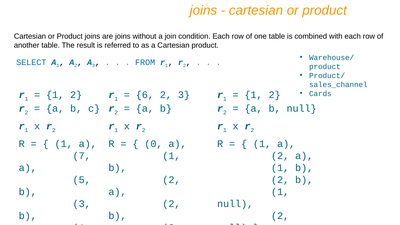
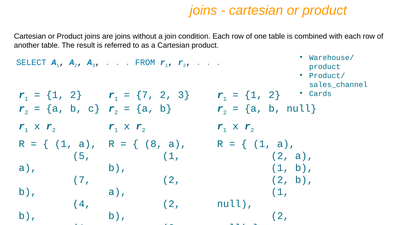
6: 6 -> 7 (145, 95)
0: 0 -> 8 (153, 144)
7: 7 -> 5 (82, 156)
5: 5 -> 7 (82, 180)
3: 3 -> 4 (82, 204)
